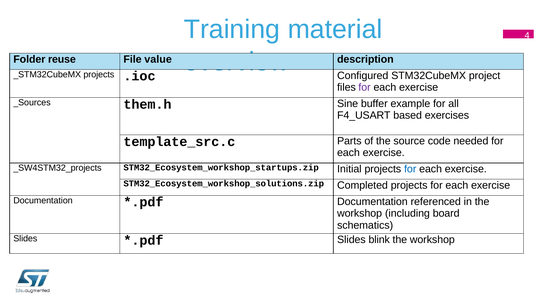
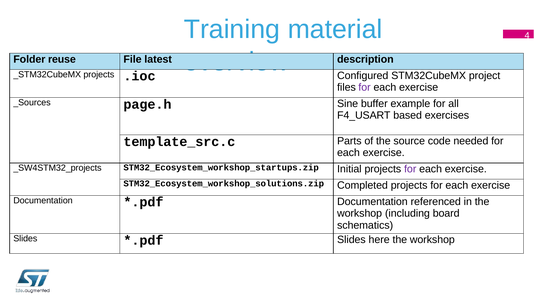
value: value -> latest (158, 59)
them.h: them.h -> page.h (147, 104)
for colour: blue -> purple (410, 169)
blink: blink -> here (379, 239)
